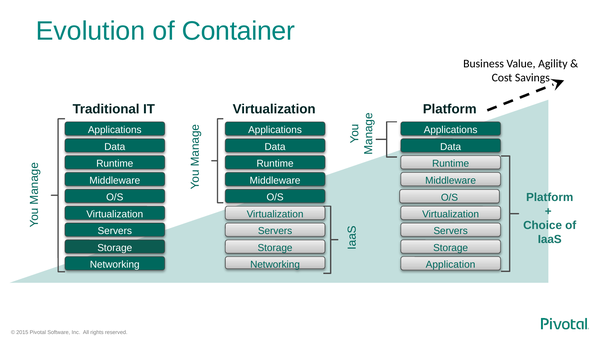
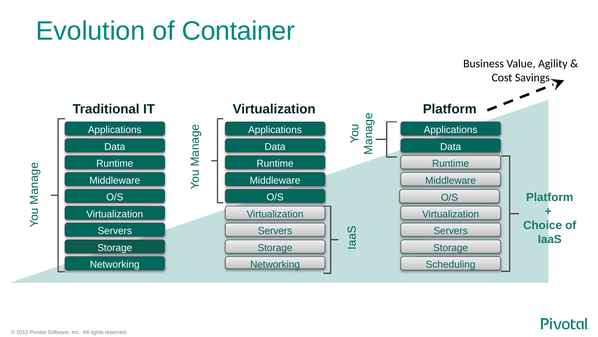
Application: Application -> Scheduling (451, 264)
